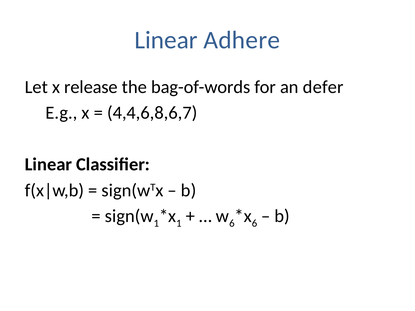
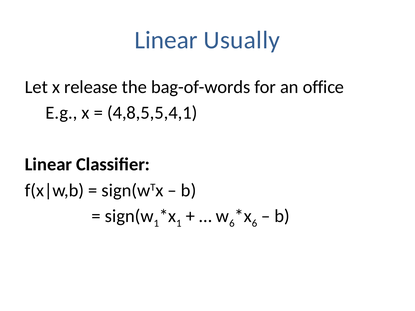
Adhere: Adhere -> Usually (242, 40)
defer: defer -> office (323, 87)
4,4,6,8,6,7: 4,4,6,8,6,7 -> 4,8,5,5,4,1 (152, 113)
